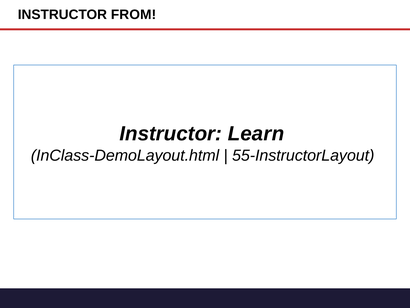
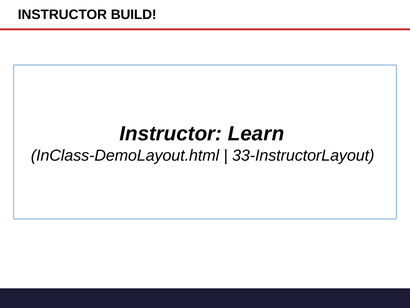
FROM: FROM -> BUILD (134, 15)
55-InstructorLayout: 55-InstructorLayout -> 33-InstructorLayout (303, 155)
